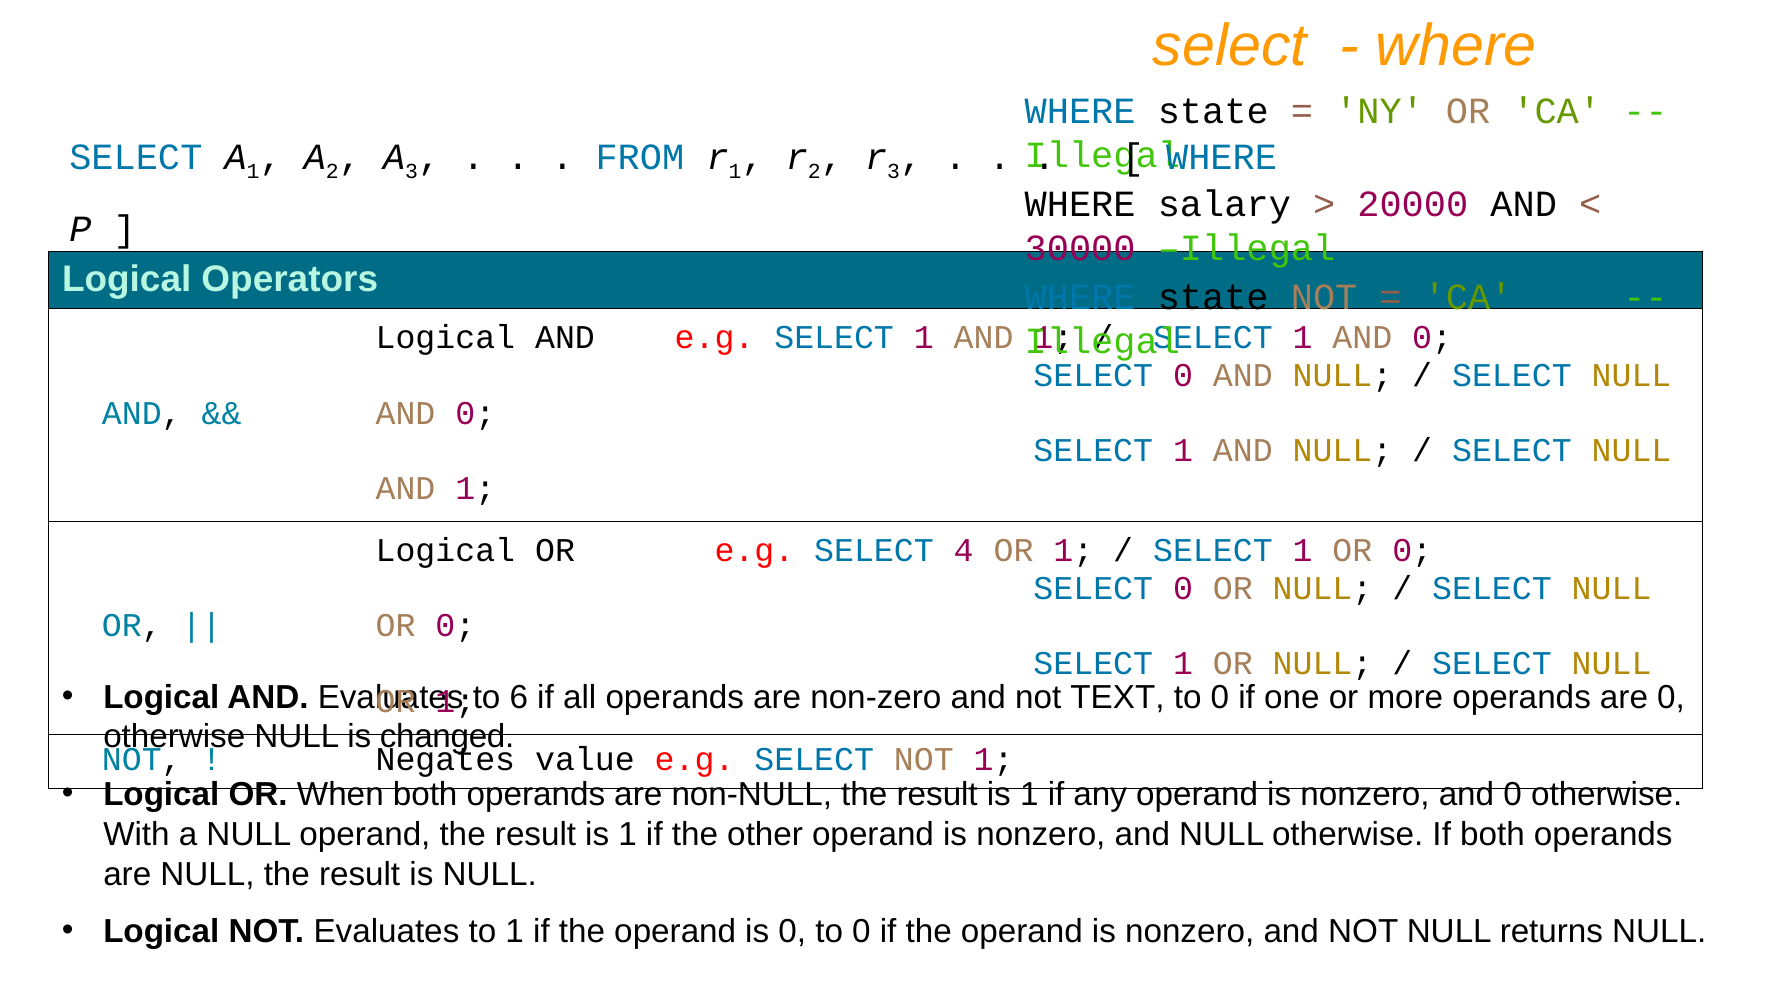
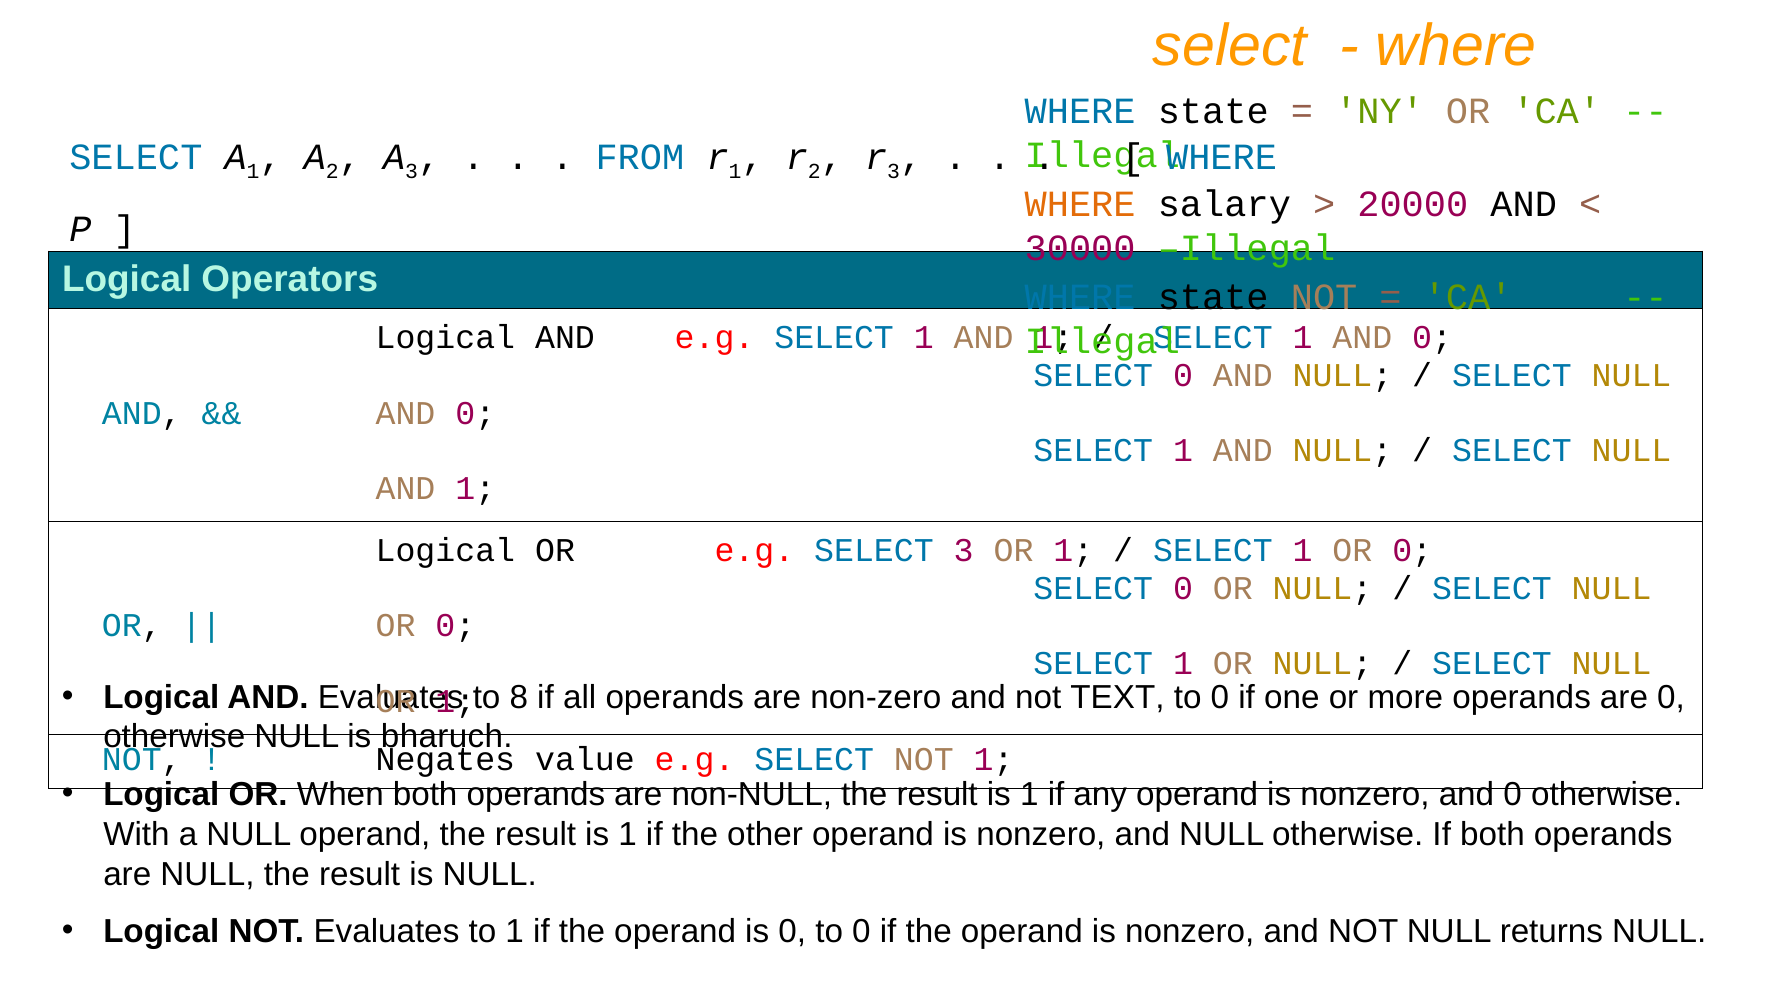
WHERE colour: black -> orange (1080, 204)
SELECT 4: 4 -> 3 (964, 550)
6: 6 -> 8 (519, 697)
changed: changed -> bharuch (447, 737)
